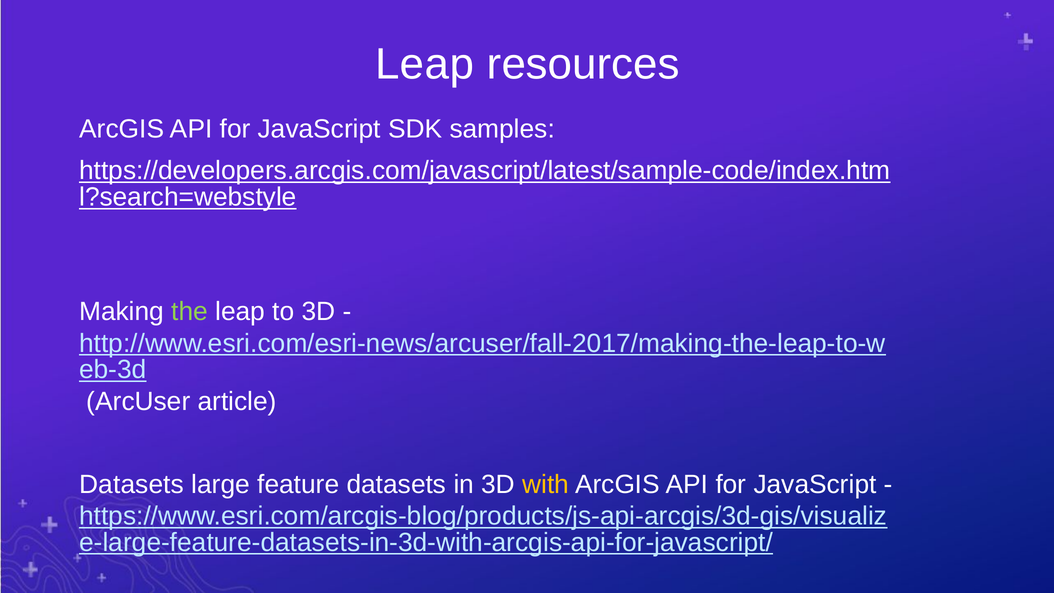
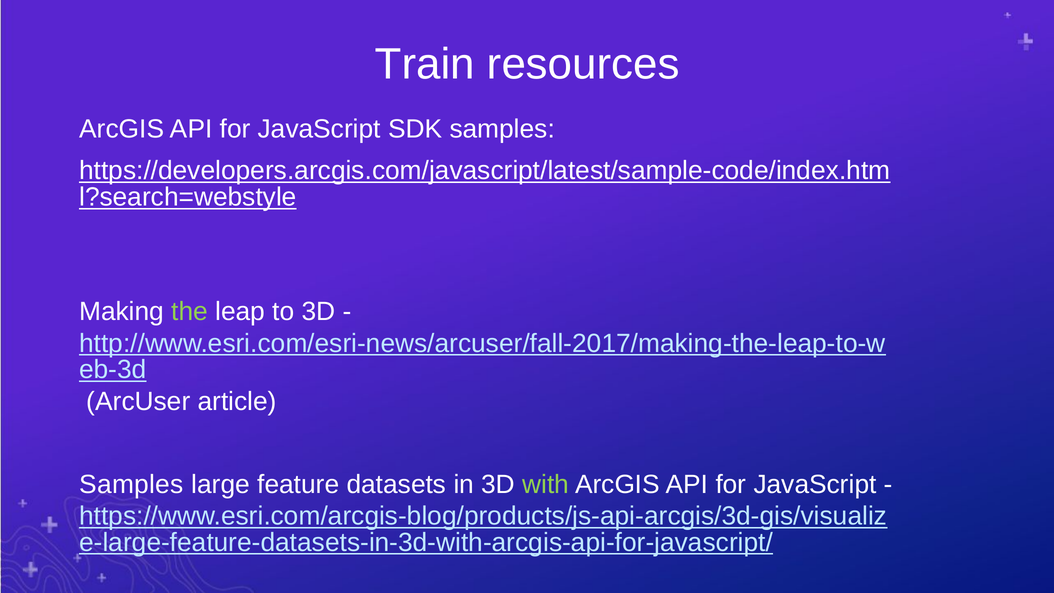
Leap: Leap -> Train (425, 64)
Datasets: Datasets -> Samples (132, 484)
with colour: yellow -> light green (546, 484)
